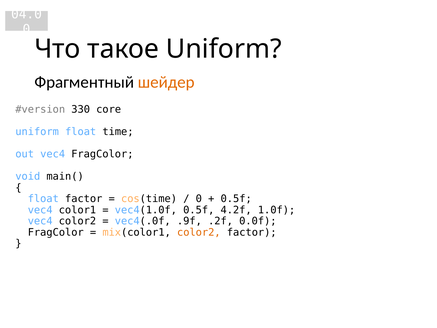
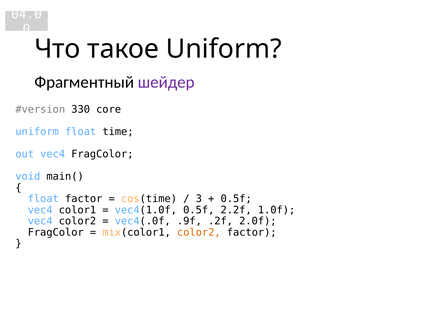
шейдер colour: orange -> purple (166, 82)
0: 0 -> 3 (199, 199)
4.2f: 4.2f -> 2.2f (236, 210)
0.0f: 0.0f -> 2.0f (258, 221)
